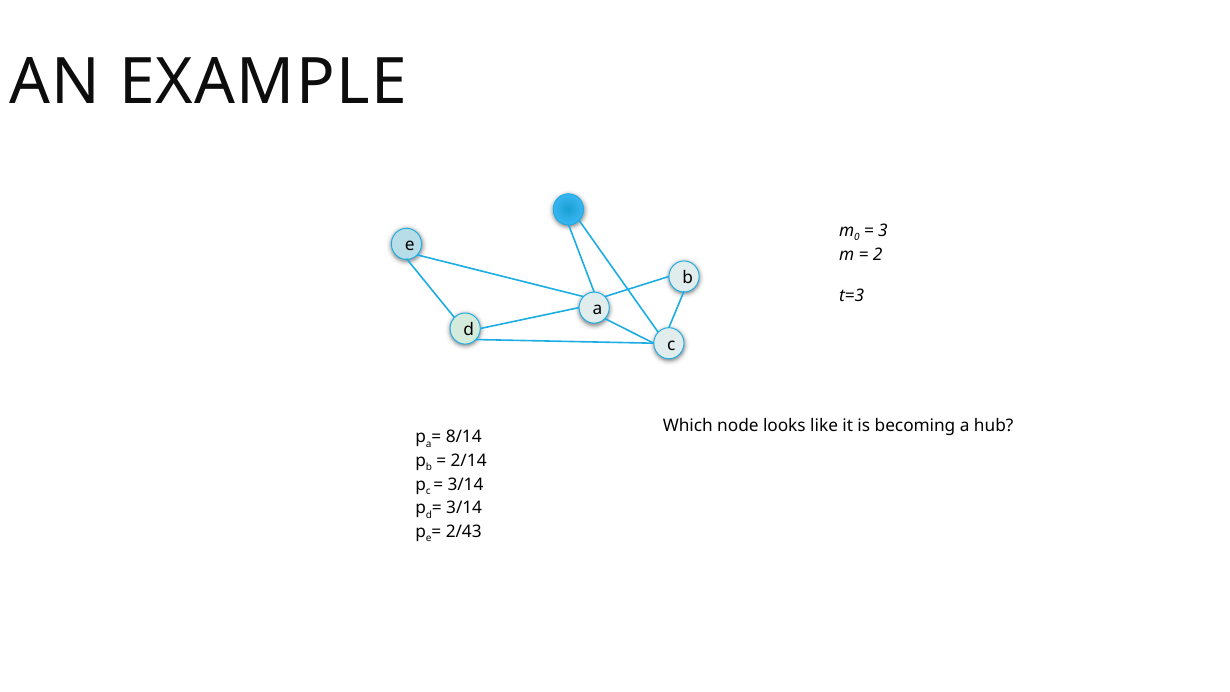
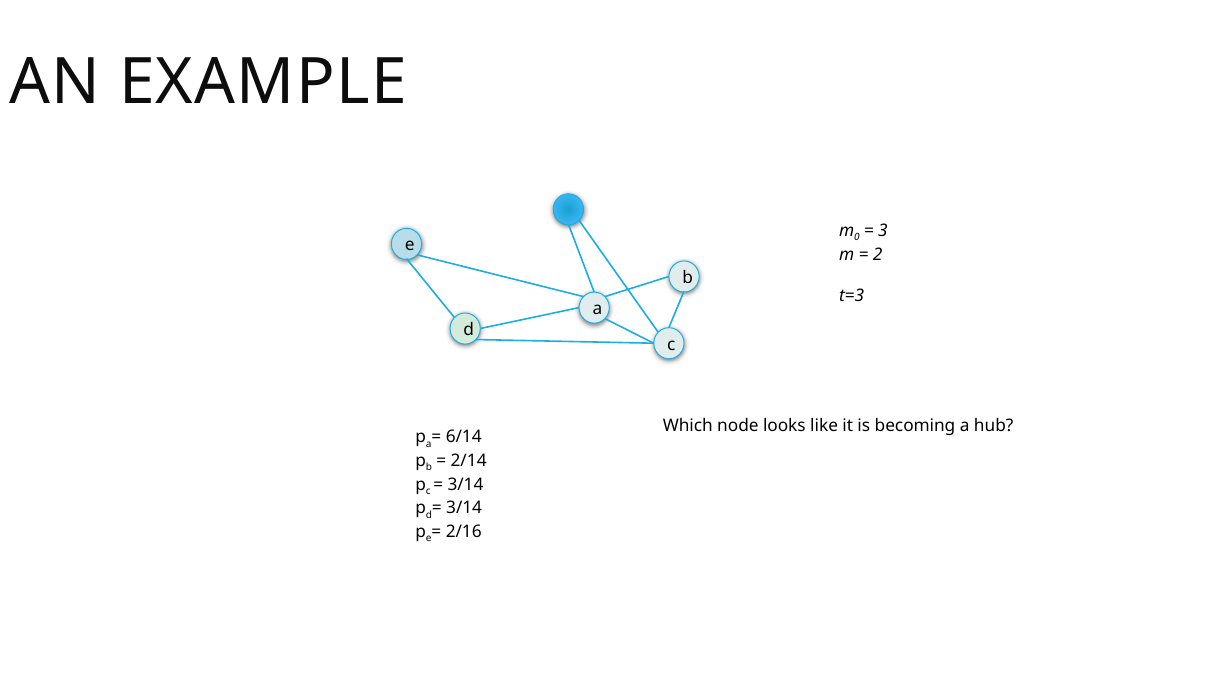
8/14: 8/14 -> 6/14 (464, 437)
2/43: 2/43 -> 2/16 (464, 532)
